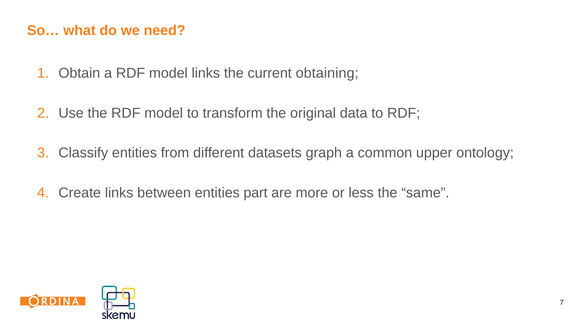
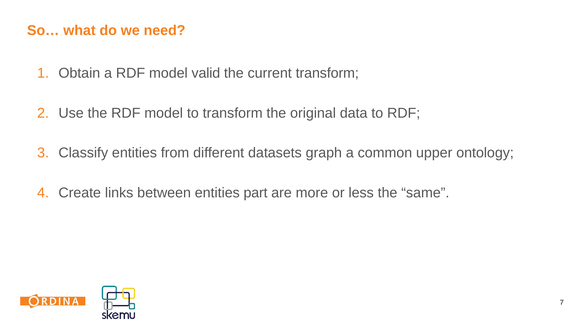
model links: links -> valid (206, 73)
current obtaining: obtaining -> transform (327, 73)
